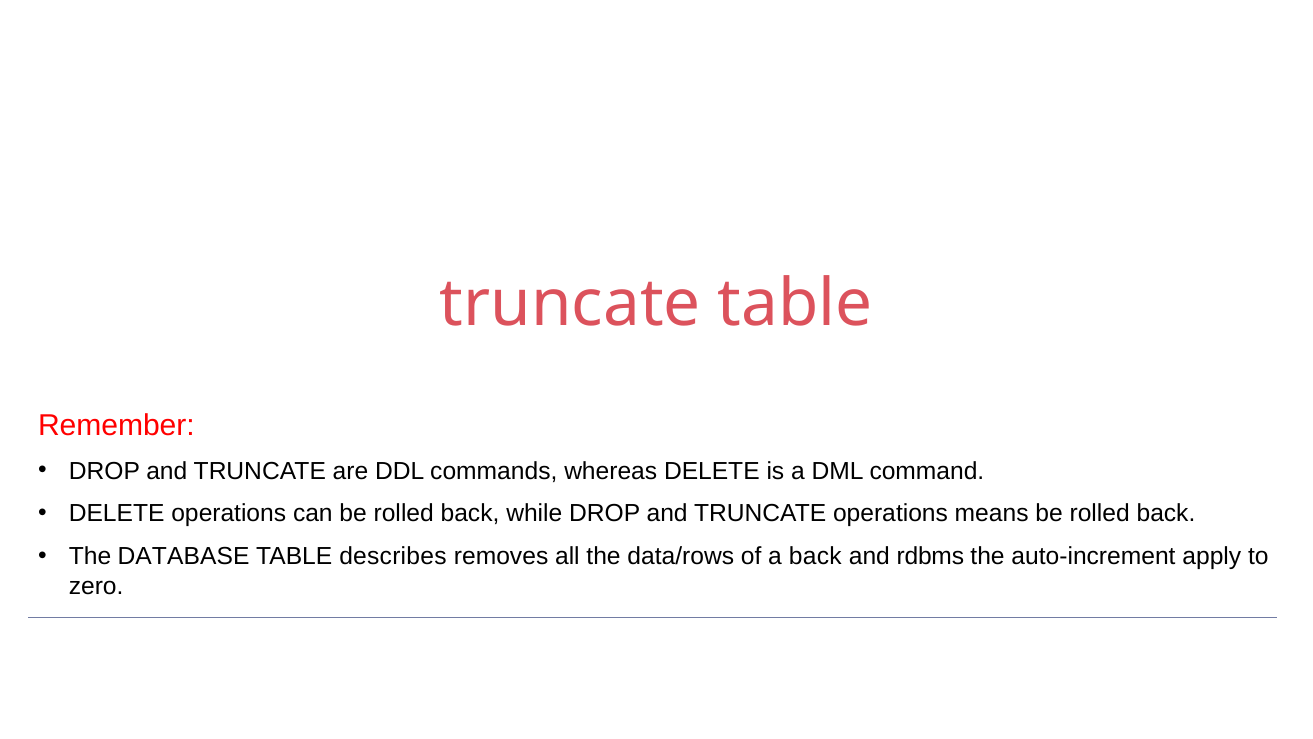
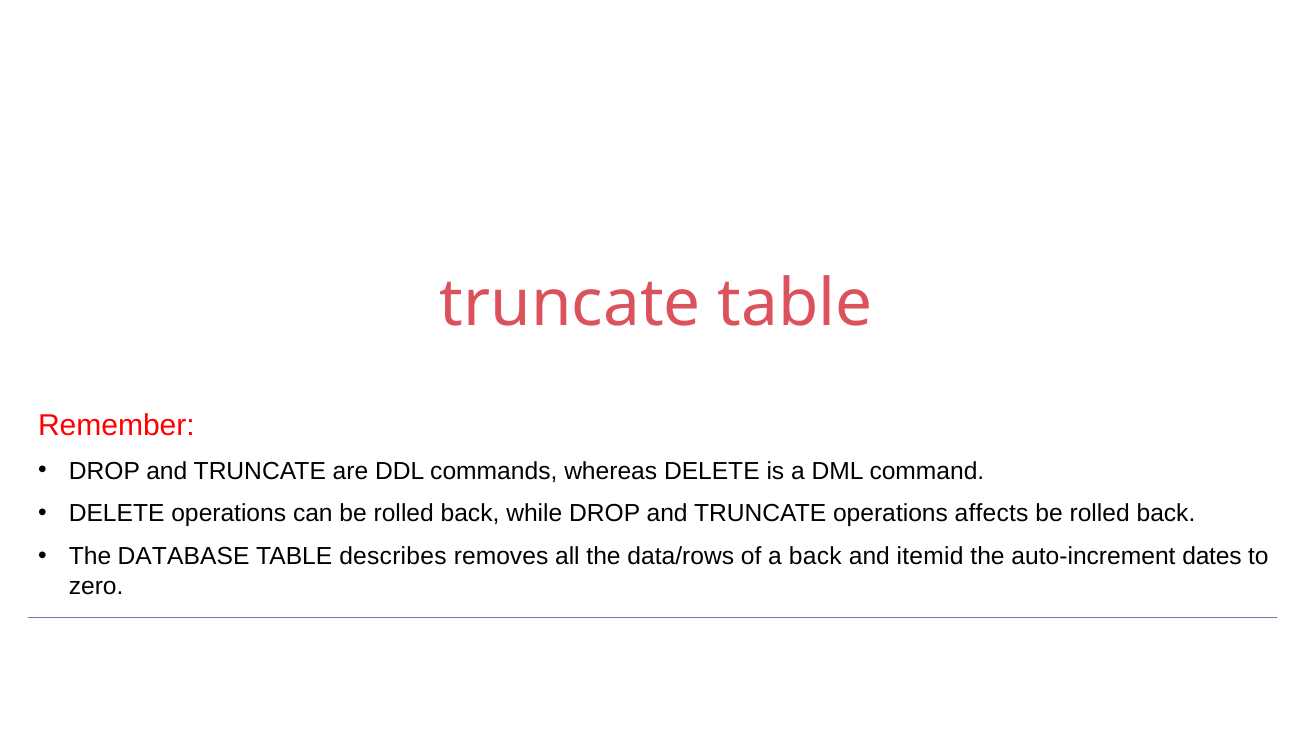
means: means -> affects (992, 513)
rdbms: rdbms -> itemid (930, 556)
apply: apply -> dates (1212, 556)
